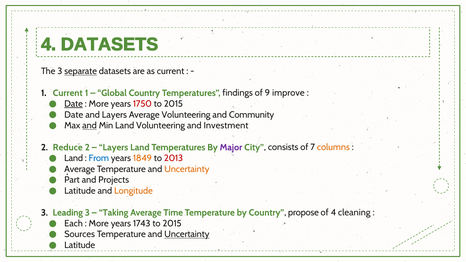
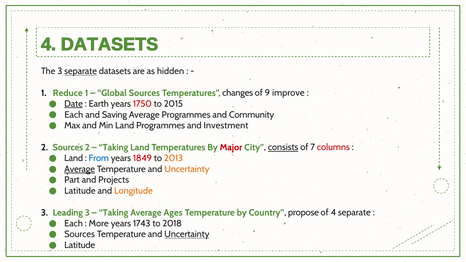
as current: current -> hidden (171, 71)
1 Current: Current -> Reduce (68, 93)
Global Country: Country -> Sources (144, 93)
findings: findings -> changes (238, 93)
More: More -> Earth (99, 104)
Date: Date -> Each (74, 115)
and Layers: Layers -> Saving (114, 115)
Average Volunteering: Volunteering -> Programmes (186, 115)
and underline: present -> none (90, 126)
Land Volunteering: Volunteering -> Programmes (161, 126)
2 Reduce: Reduce -> Sources (68, 147)
Layers: Layers -> Taking (113, 147)
Major colour: purple -> red (231, 147)
consists underline: none -> present (283, 147)
columns colour: orange -> red (333, 147)
1849 colour: orange -> red (142, 158)
2013 colour: red -> orange (173, 158)
Average underline: none -> present (80, 169)
Time: Time -> Ages (173, 213)
4 cleaning: cleaning -> separate (354, 213)
1743 to 2015: 2015 -> 2018 (172, 224)
